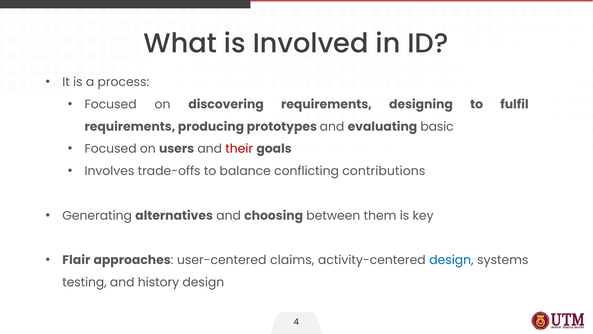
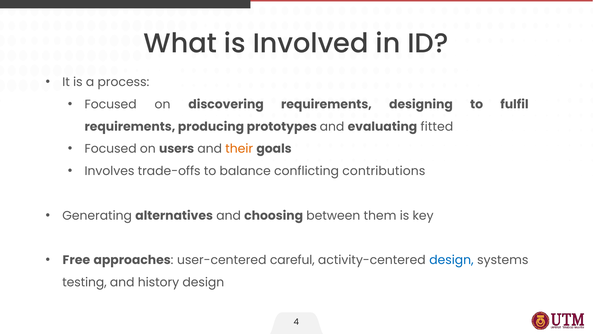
basic: basic -> fitted (437, 126)
their colour: red -> orange (239, 149)
Flair: Flair -> Free (76, 260)
claims: claims -> careful (292, 260)
